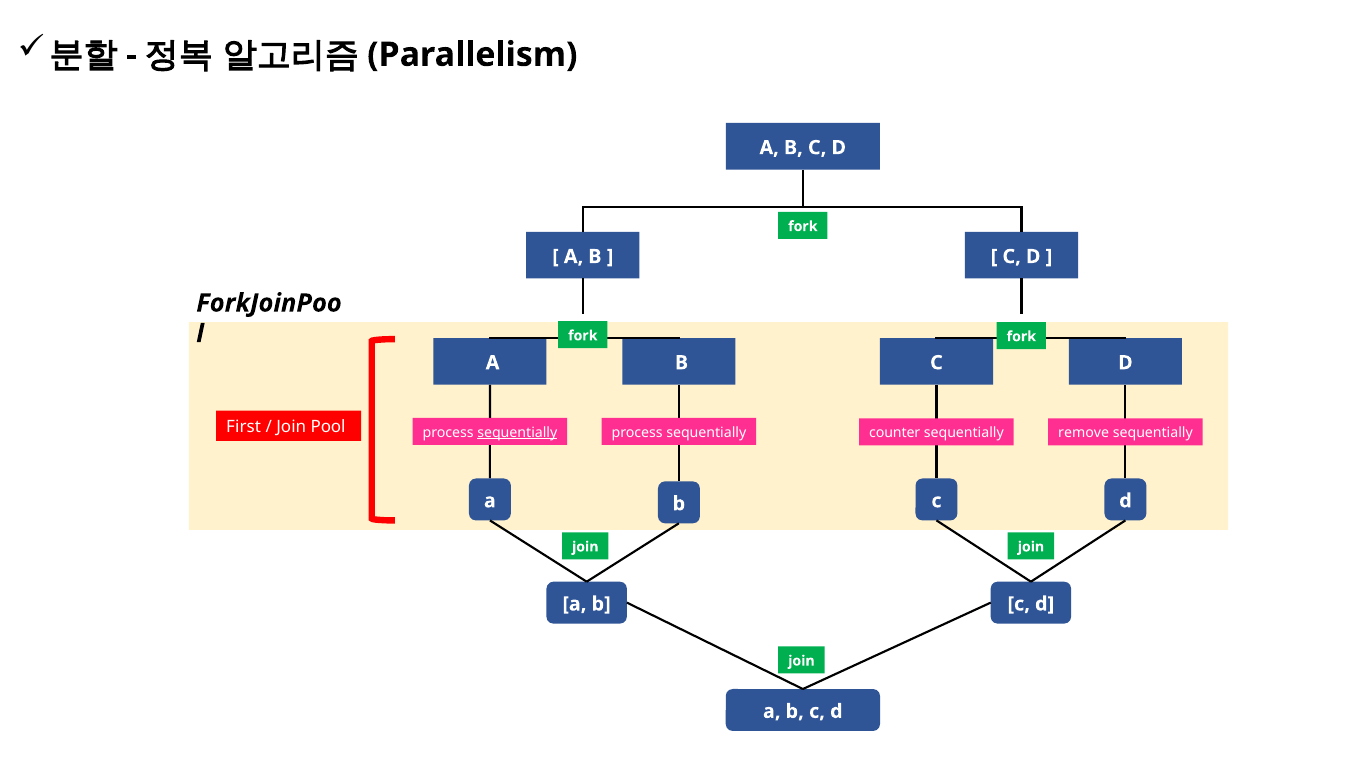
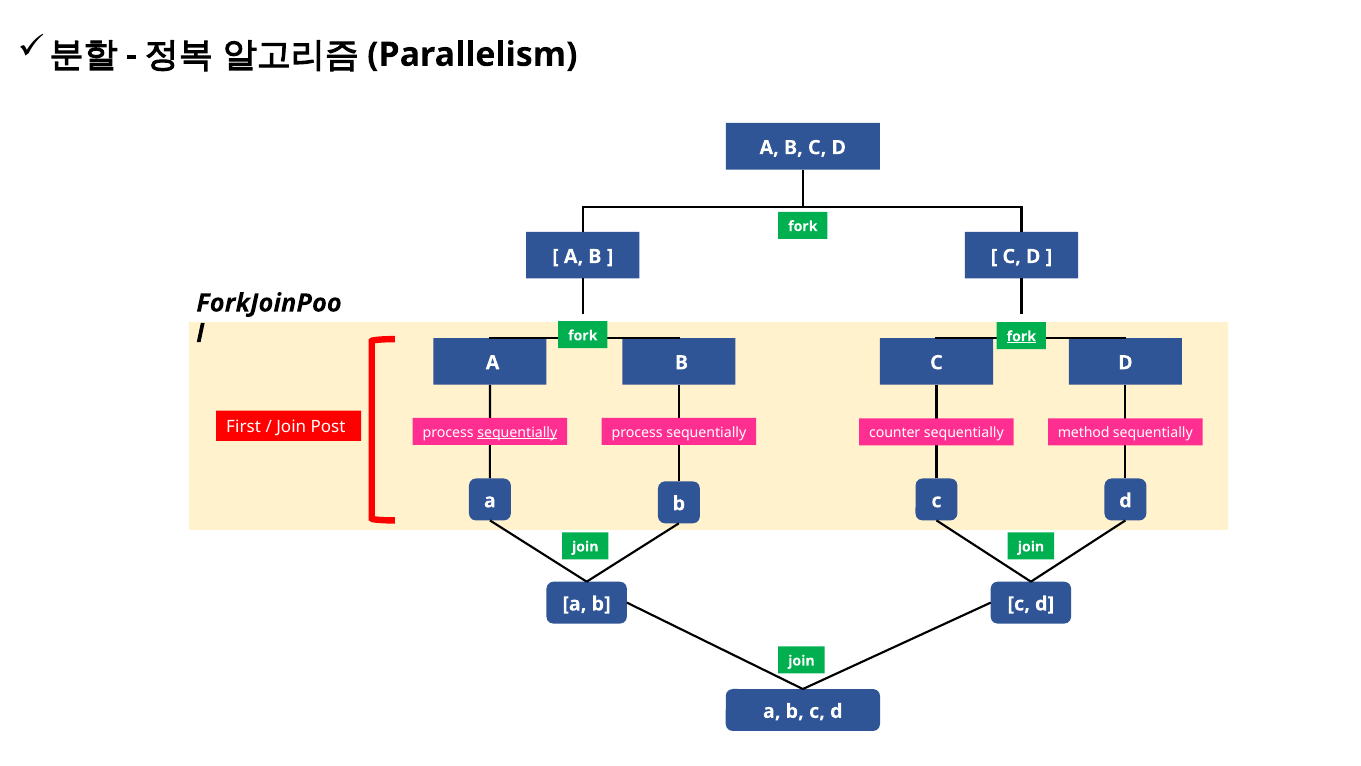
fork underline: none -> present (1021, 336)
Pool: Pool -> Post (328, 427)
remove: remove -> method (1084, 433)
